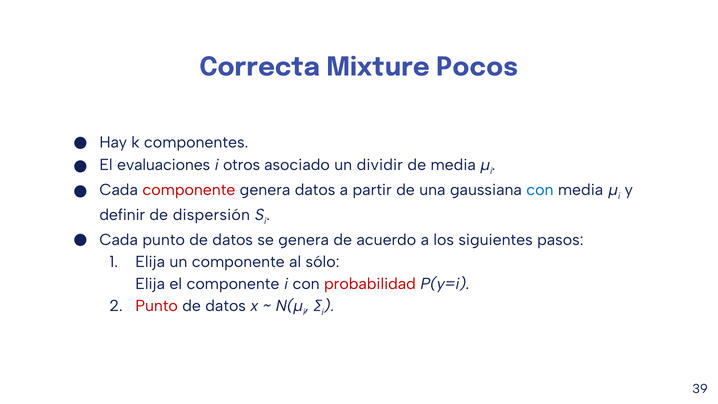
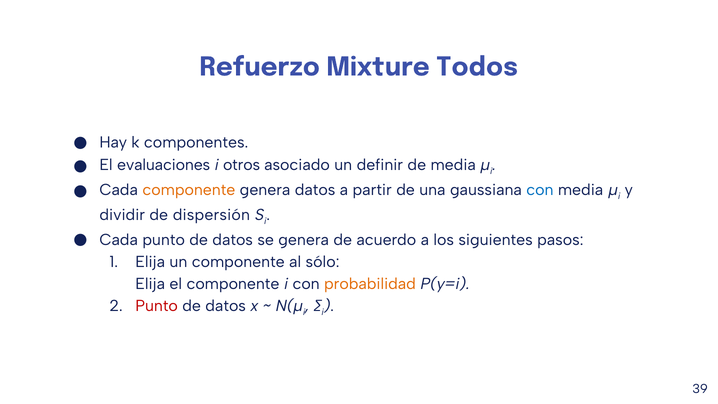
Correcta: Correcta -> Refuerzo (260, 67)
Pocos: Pocos -> Todos (477, 67)
dividir: dividir -> definir (380, 165)
componente colour: red -> orange (189, 190)
definir: definir -> dividir (122, 215)
probabilidad colour: red -> orange (370, 284)
